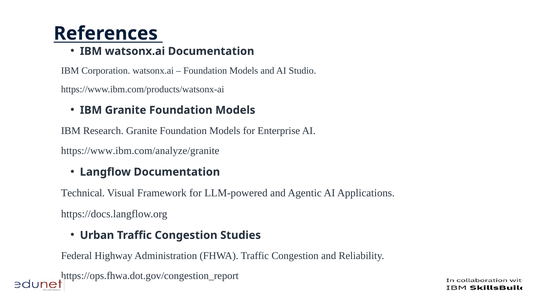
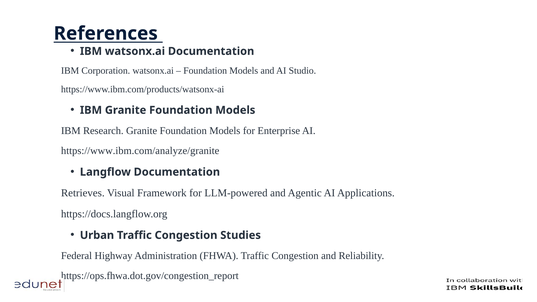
Technical: Technical -> Retrieves (83, 193)
